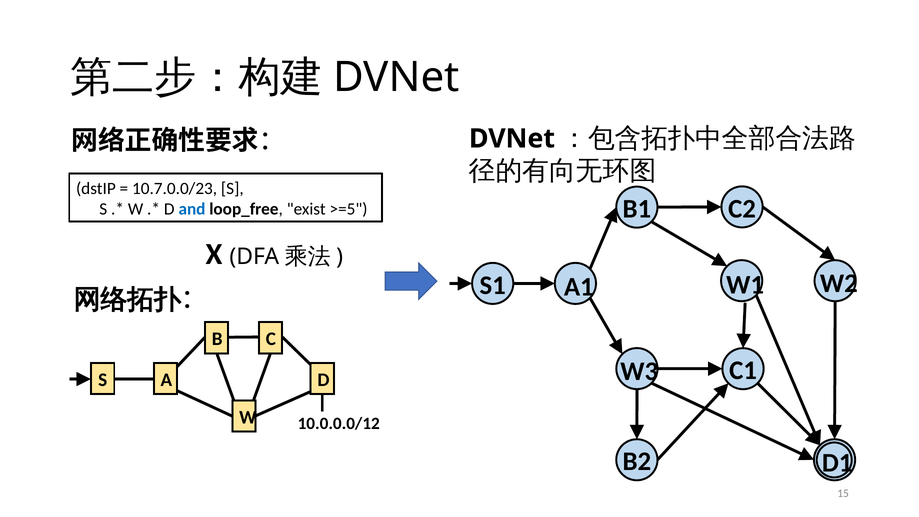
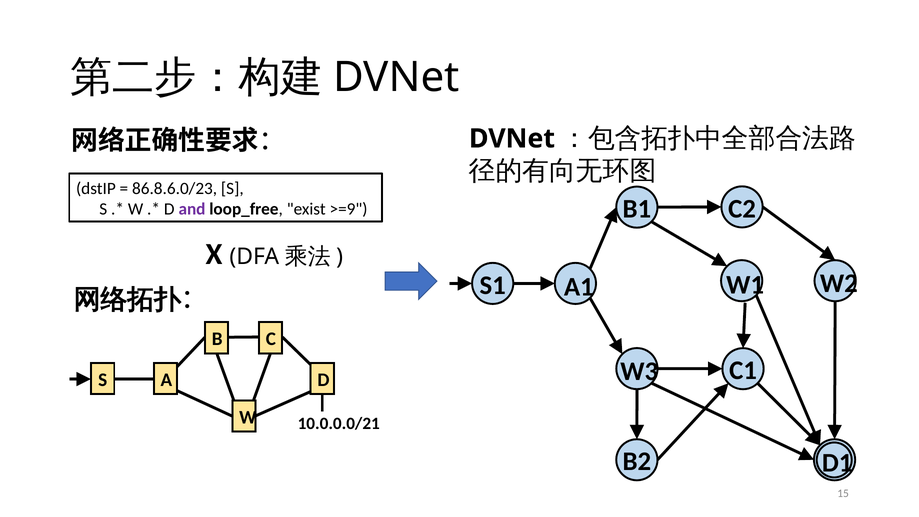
10.7.0.0/23: 10.7.0.0/23 -> 86.8.6.0/23 (175, 188)
and colour: blue -> purple (192, 209)
>=5: >=5 -> >=9 (349, 209)
10.0.0.0/12: 10.0.0.0/12 -> 10.0.0.0/21 (339, 423)
